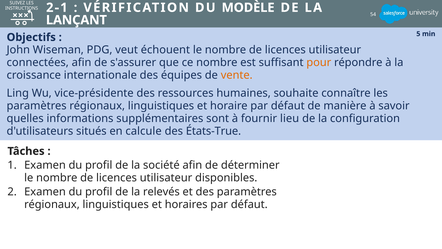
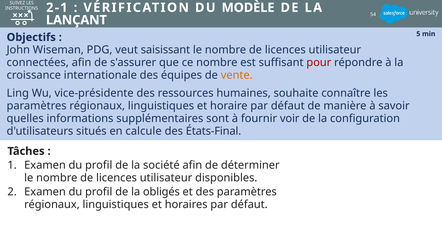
échouent: échouent -> saisissant (165, 50)
pour colour: orange -> red (319, 62)
lieu: lieu -> voir (290, 118)
États-True: États-True -> États-Final (214, 131)
relevés: relevés -> obligés (161, 192)
